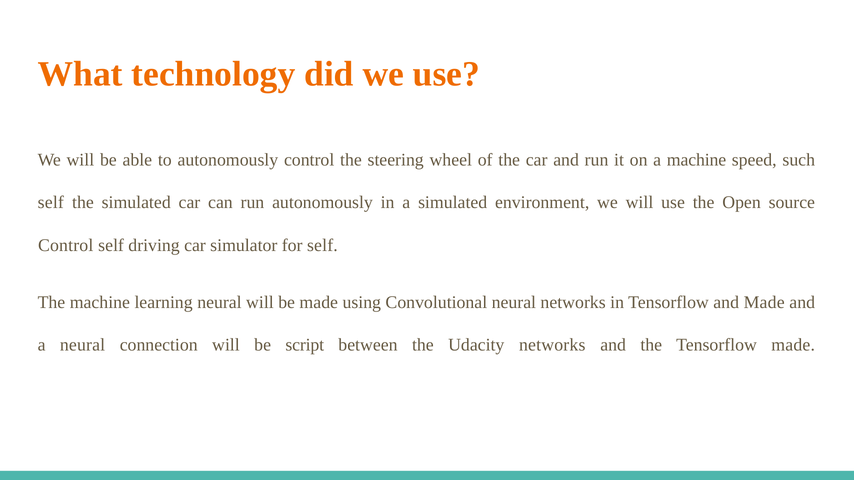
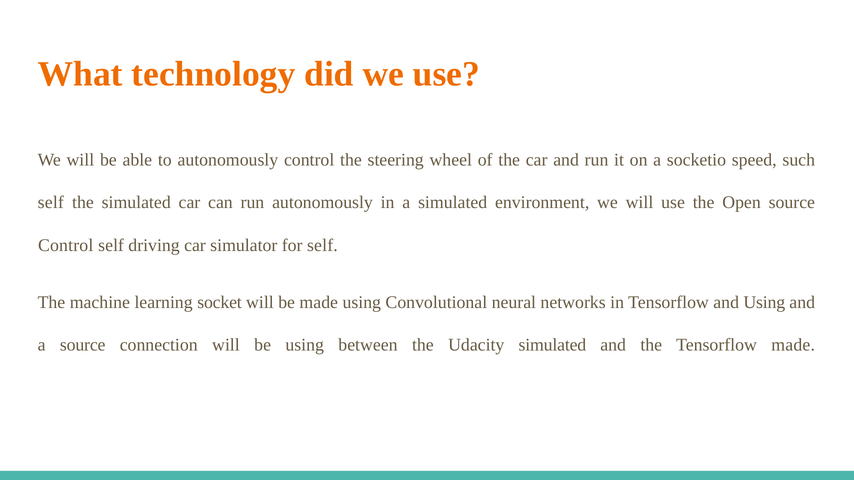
a machine: machine -> socketio (696, 160)
learning neural: neural -> socket (220, 302)
and Made: Made -> Using (764, 302)
a neural: neural -> source (83, 345)
be script: script -> using (305, 345)
Udacity networks: networks -> simulated (552, 345)
